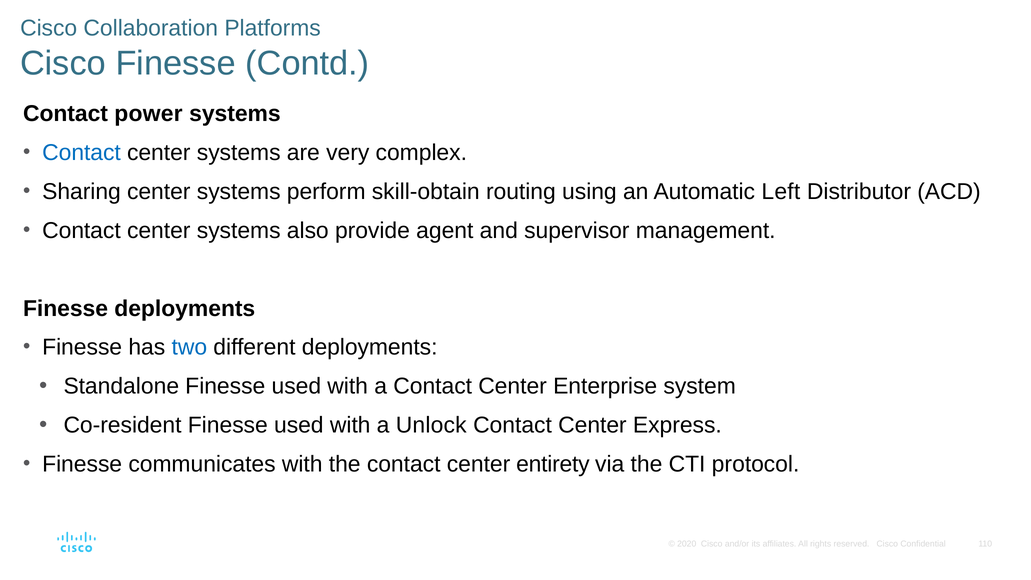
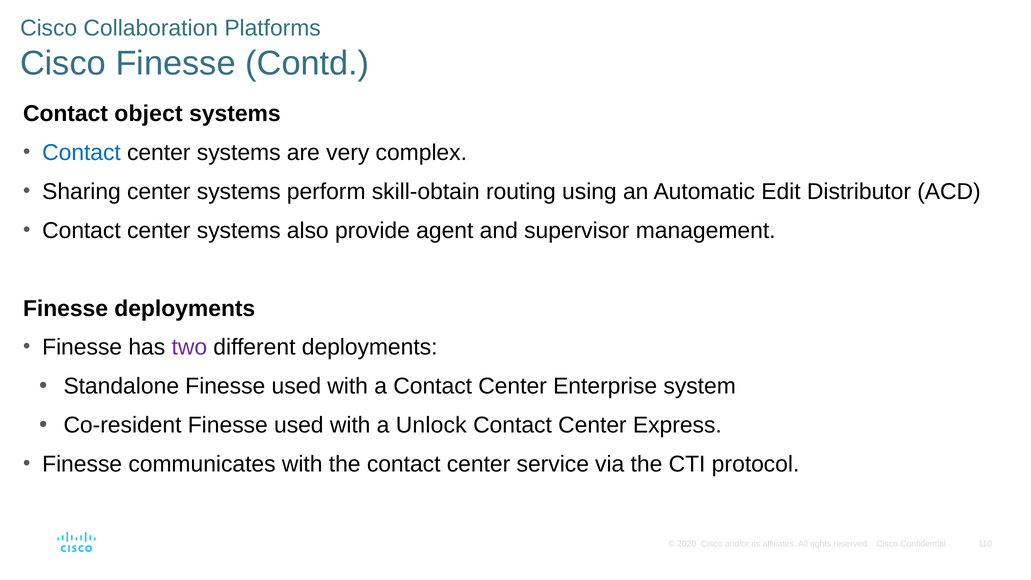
power: power -> object (149, 114)
Left: Left -> Edit (781, 192)
two colour: blue -> purple (189, 347)
entirety: entirety -> service (553, 464)
